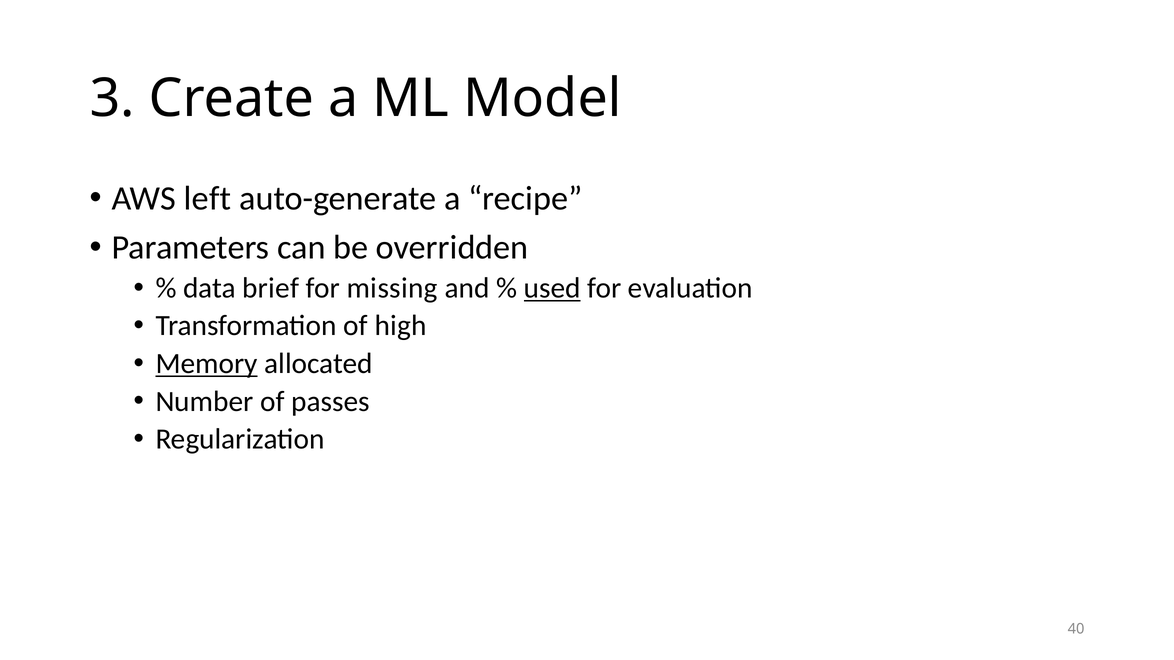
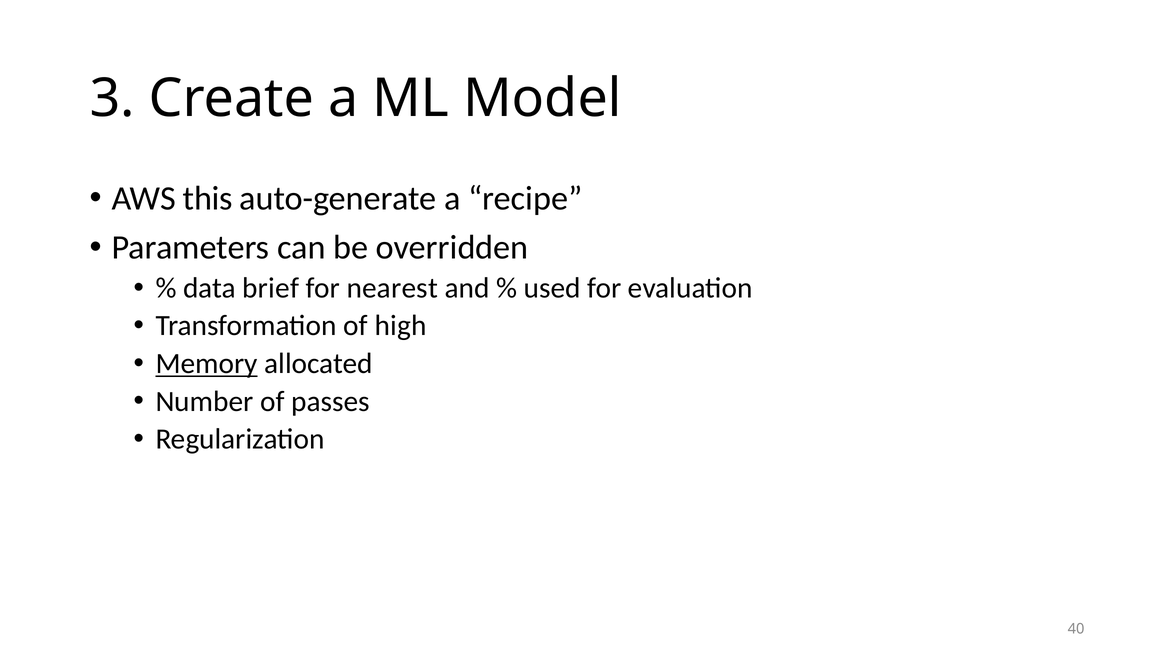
left: left -> this (208, 198)
missing: missing -> nearest (392, 288)
used underline: present -> none (552, 288)
